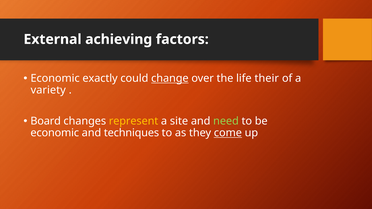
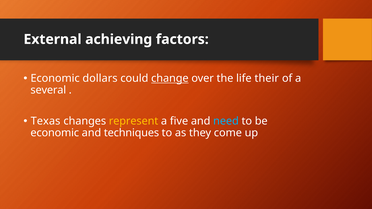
exactly: exactly -> dollars (100, 78)
variety: variety -> several (48, 90)
Board: Board -> Texas (46, 121)
site: site -> five (179, 121)
need colour: light green -> light blue (226, 121)
come underline: present -> none (228, 133)
